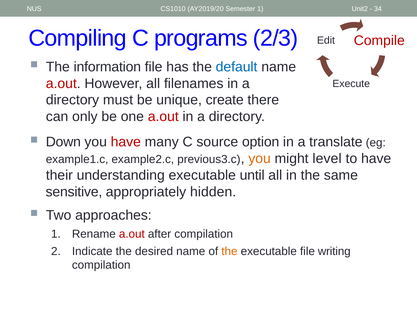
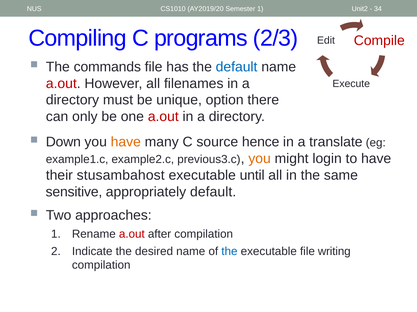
information: information -> commands (107, 67)
create: create -> option (225, 100)
have colour: red -> orange (126, 142)
option: option -> hence (261, 142)
level: level -> login (327, 159)
understanding: understanding -> stusambahost (121, 176)
appropriately hidden: hidden -> default (213, 192)
the colour: orange -> blue (229, 252)
